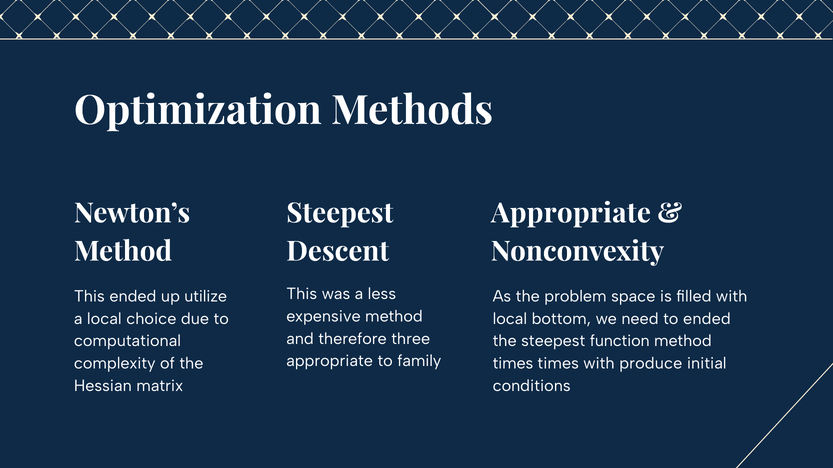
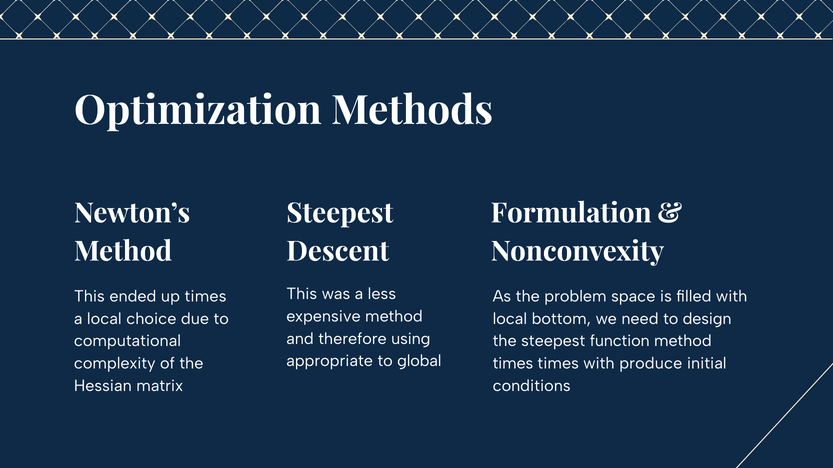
Appropriate: Appropriate -> Formulation (571, 213)
up utilize: utilize -> times (206, 297)
to ended: ended -> design (707, 319)
three: three -> using (411, 339)
family: family -> global (419, 361)
